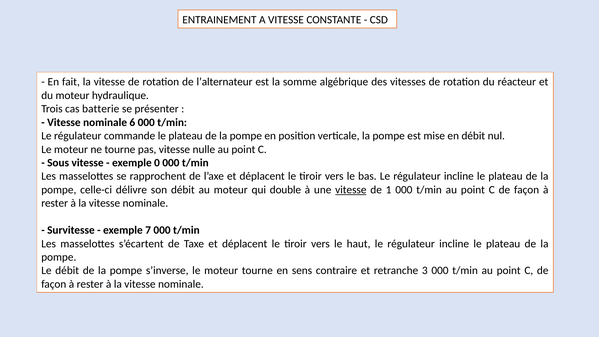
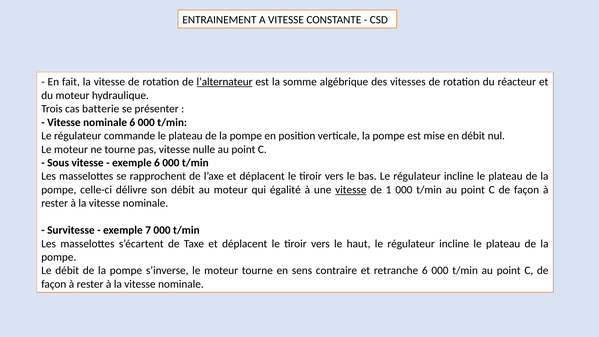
l’alternateur underline: none -> present (225, 82)
exemple 0: 0 -> 6 (157, 163)
double: double -> égalité (285, 190)
retranche 3: 3 -> 6 (425, 271)
